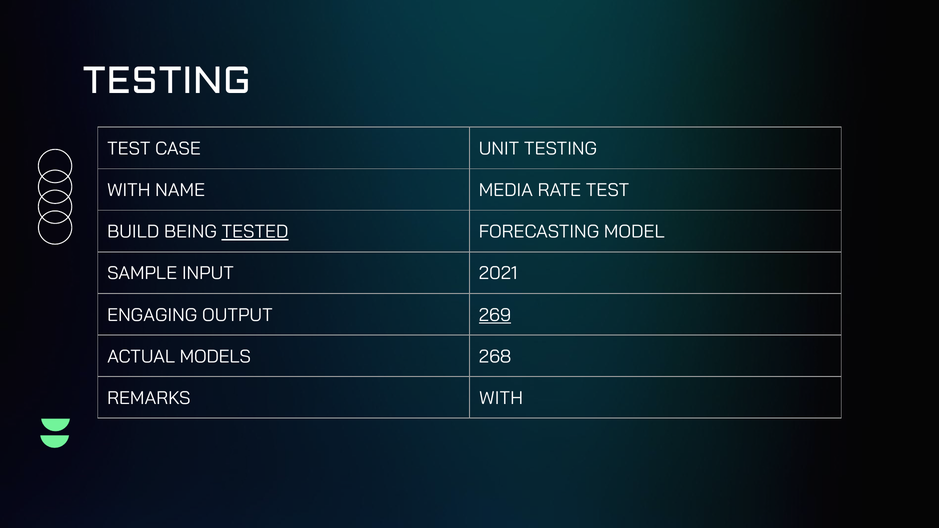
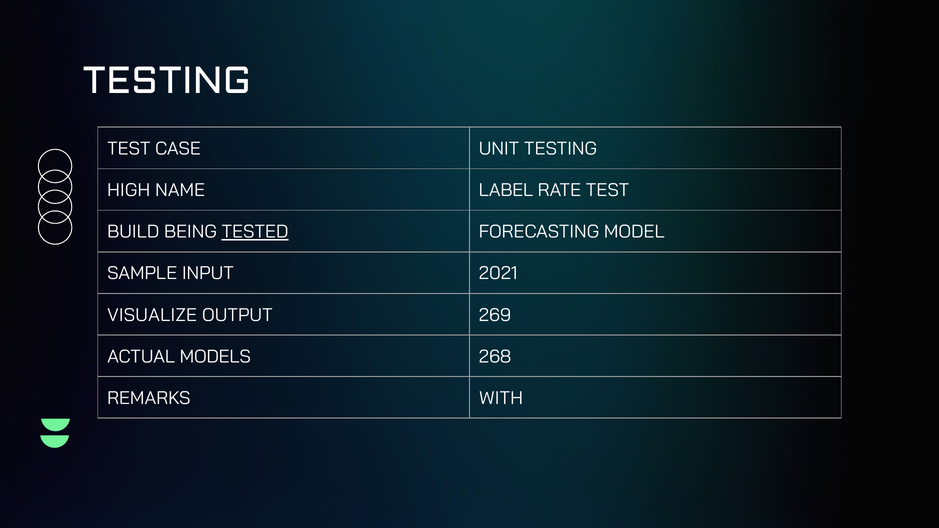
WITH: WITH -> HIGH (129, 190)
MEDIA: MEDIA -> LABEL (506, 190)
ENGAGING: ENGAGING -> VISUALIZE (152, 315)
269 underline: present -> none (495, 315)
